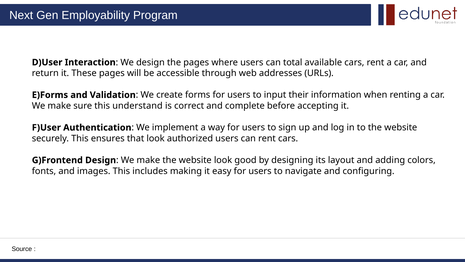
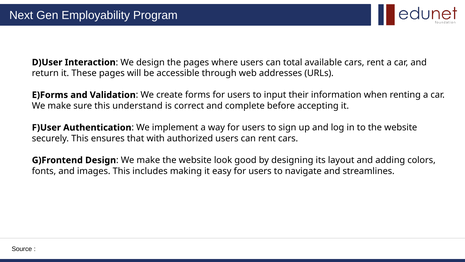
that look: look -> with (156, 138)
configuring: configuring -> streamlines (369, 171)
